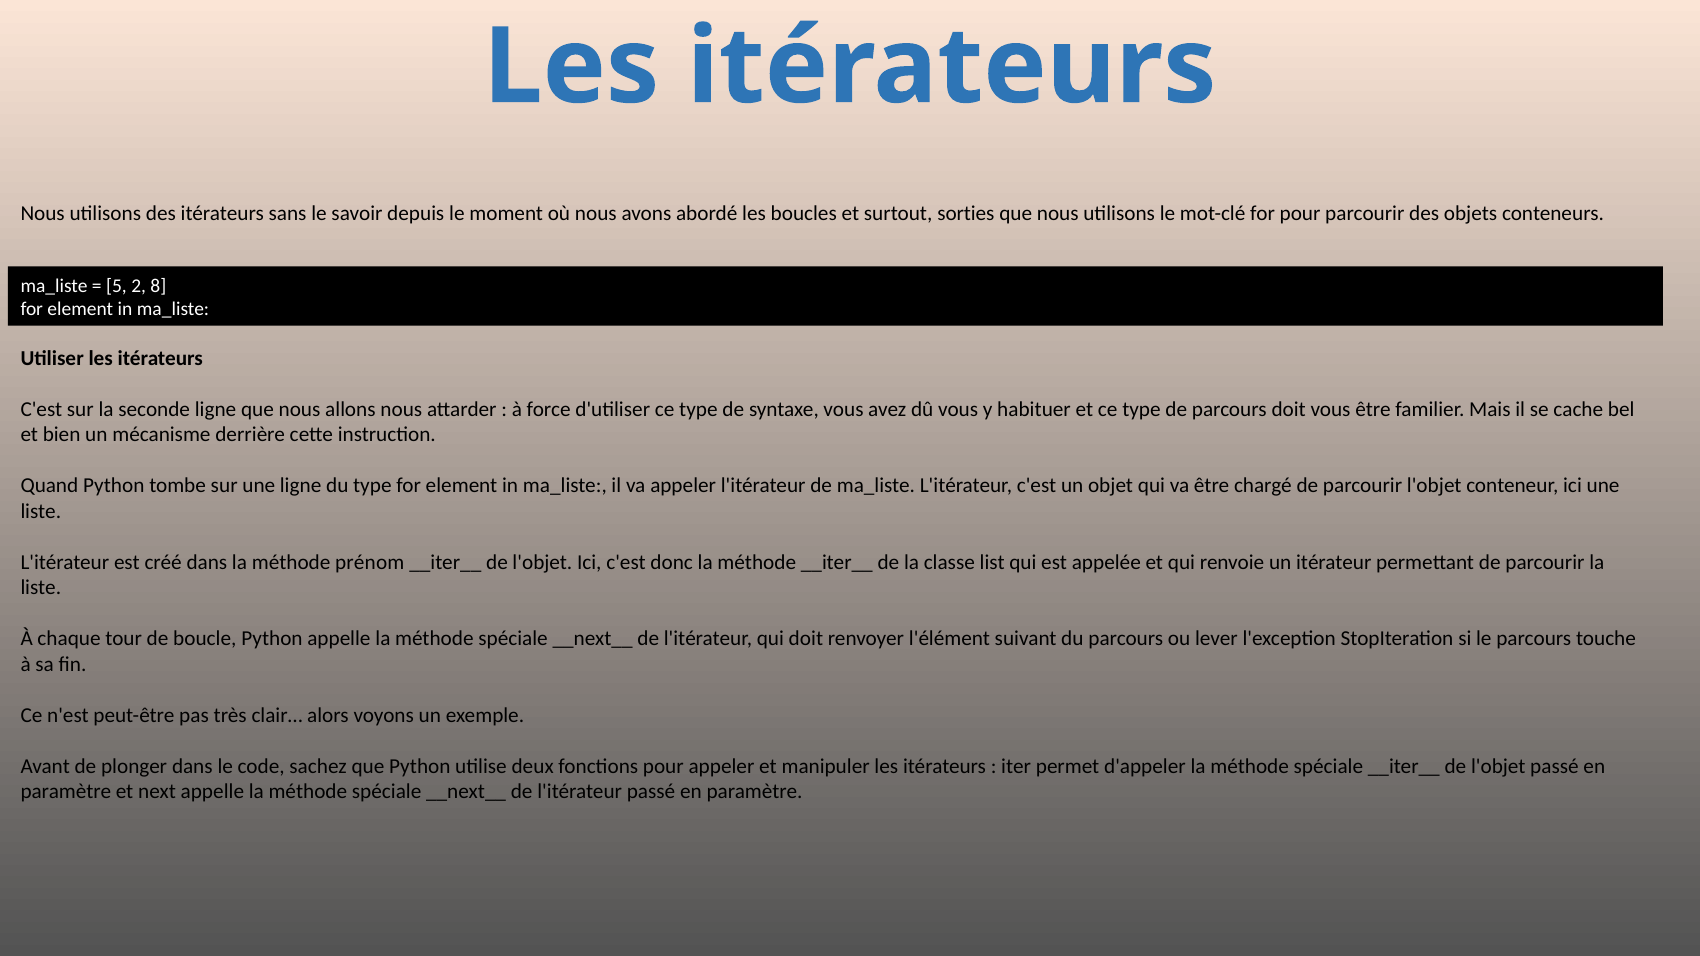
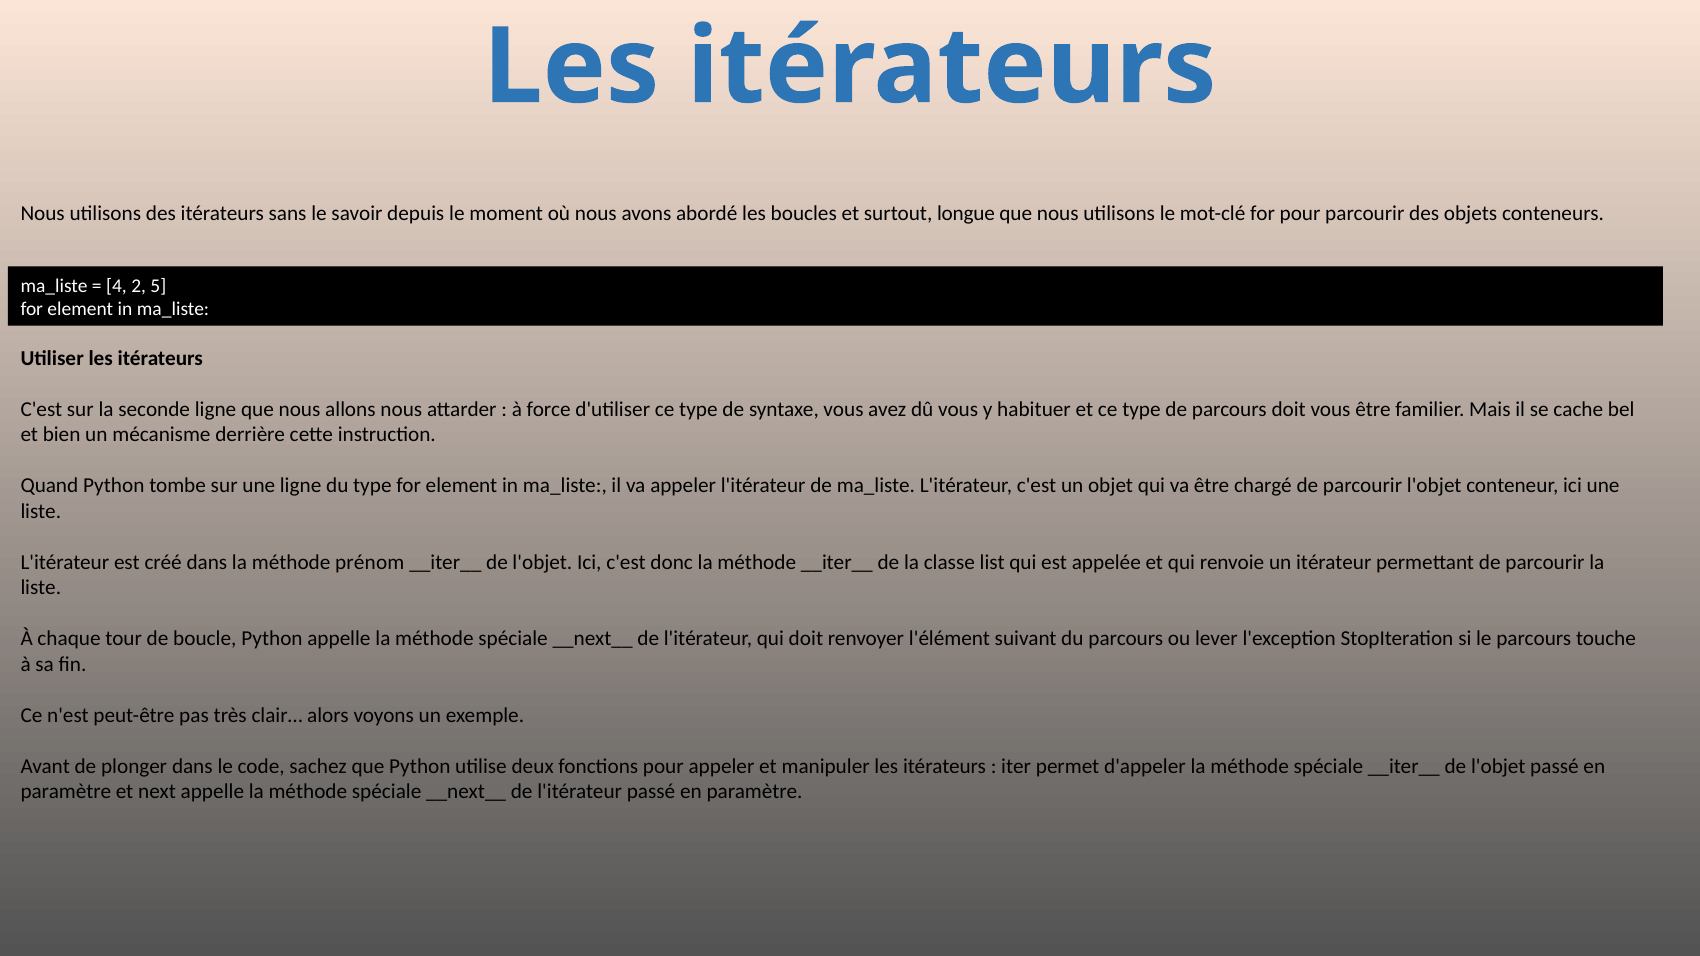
sorties: sorties -> longue (966, 214)
5: 5 -> 4 (116, 286)
8: 8 -> 5 (158, 286)
